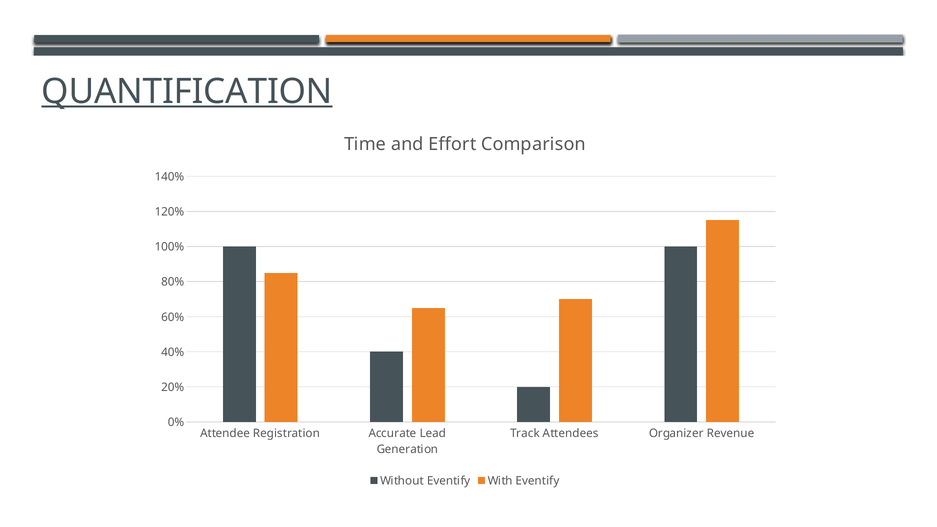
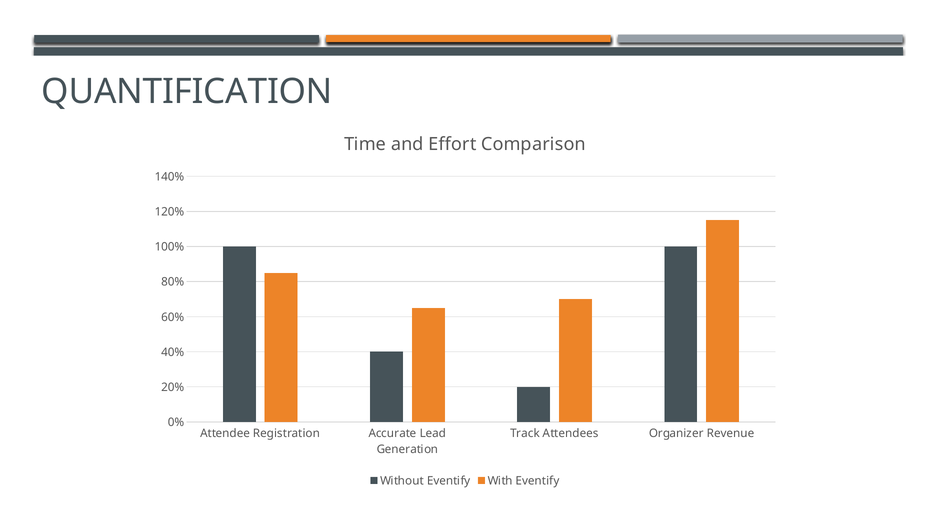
QUANTIFICATION underline: present -> none (187, 91)
